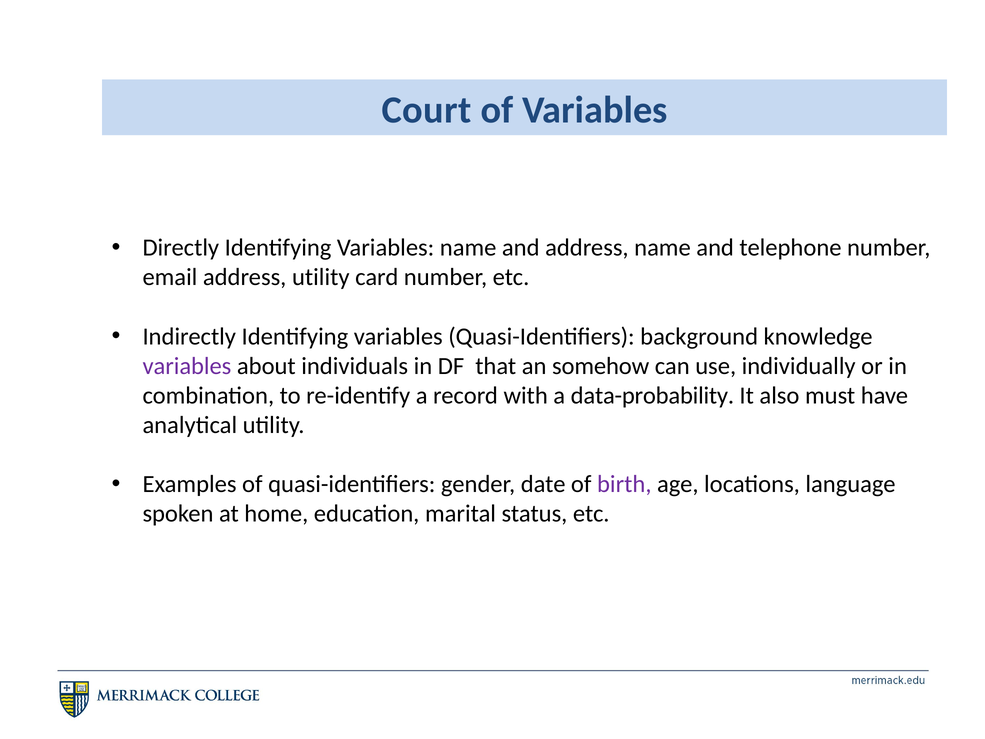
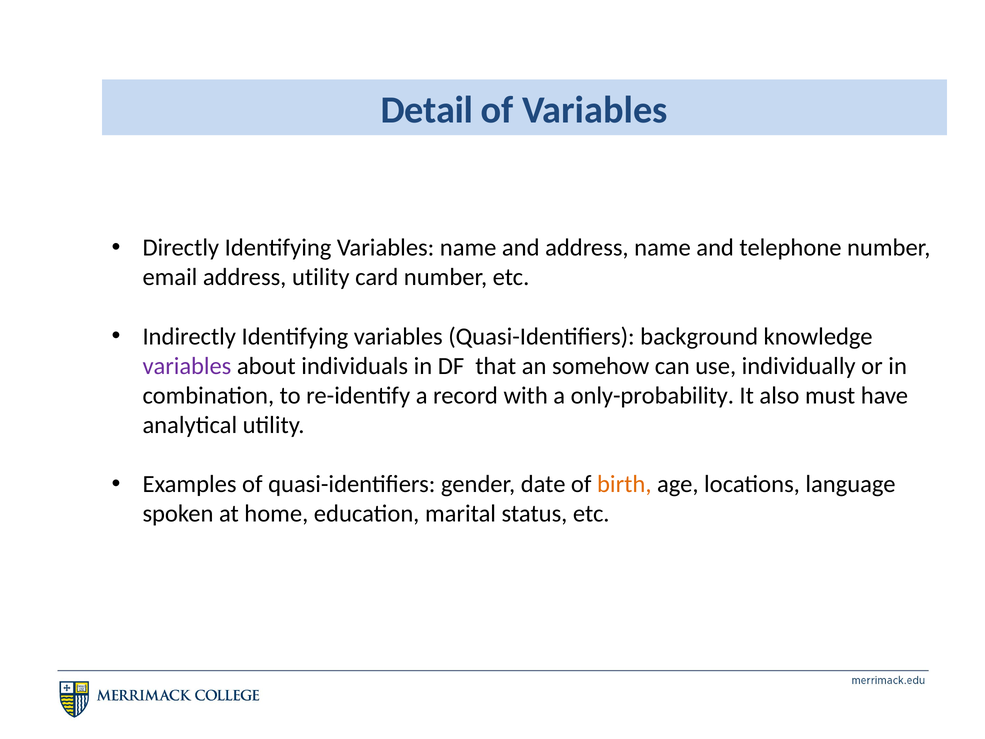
Court: Court -> Detail (427, 110)
data-probability: data-probability -> only-probability (652, 395)
birth colour: purple -> orange (624, 484)
